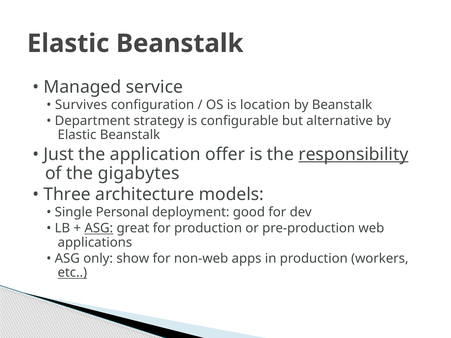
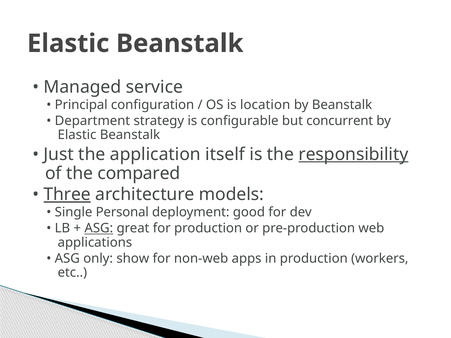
Survives: Survives -> Principal (81, 105)
alternative: alternative -> concurrent (340, 121)
offer: offer -> itself (225, 154)
gigabytes: gigabytes -> compared (139, 173)
Three underline: none -> present (67, 195)
etc underline: present -> none (72, 273)
